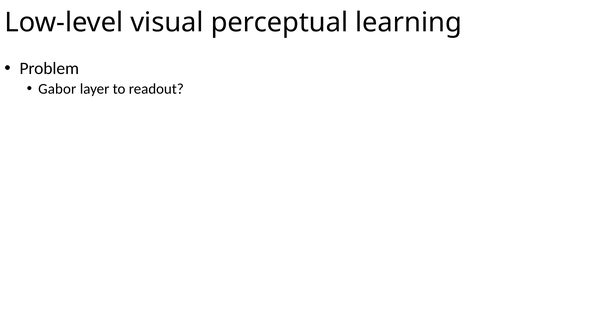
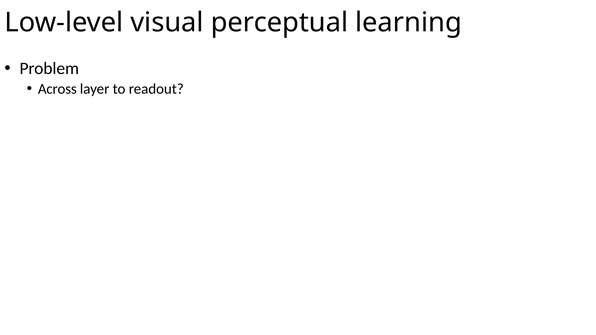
Gabor: Gabor -> Across (57, 89)
